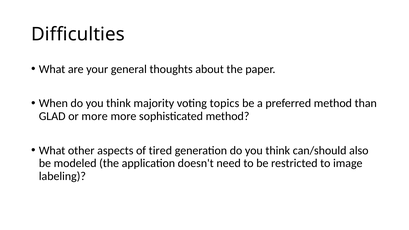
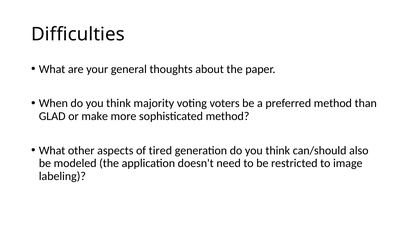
topics: topics -> voters (225, 103)
or more: more -> make (95, 116)
